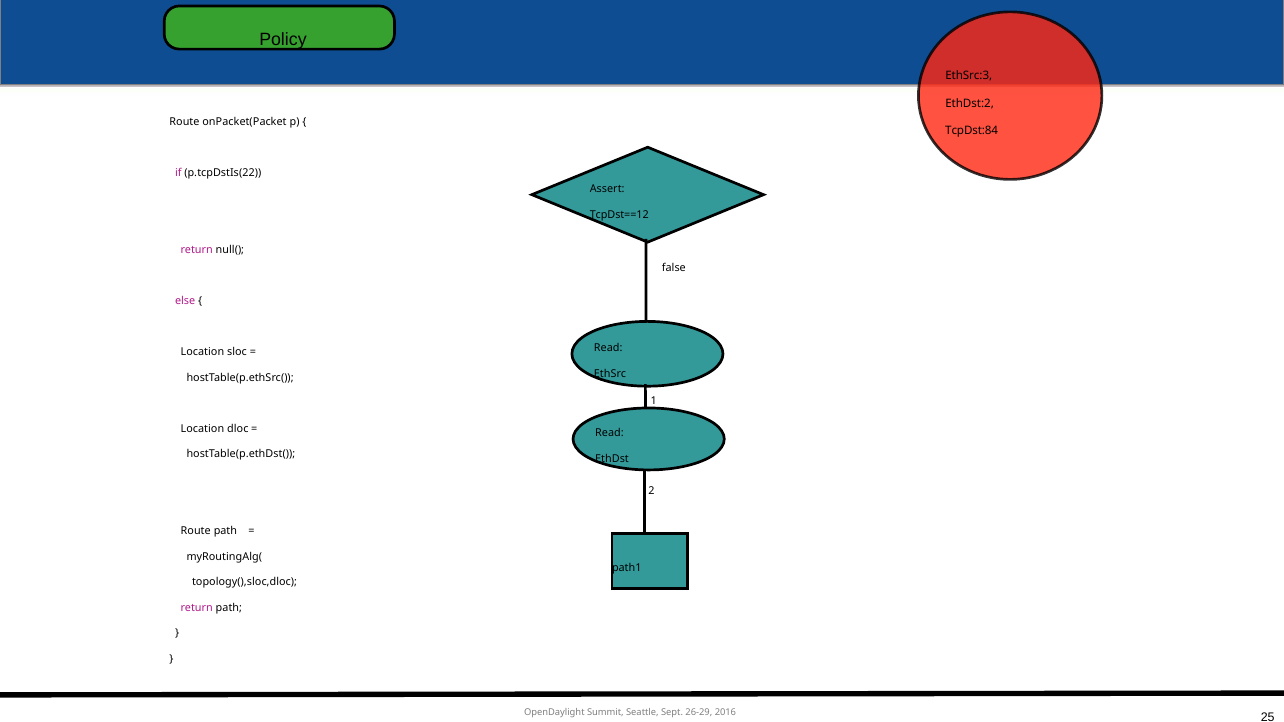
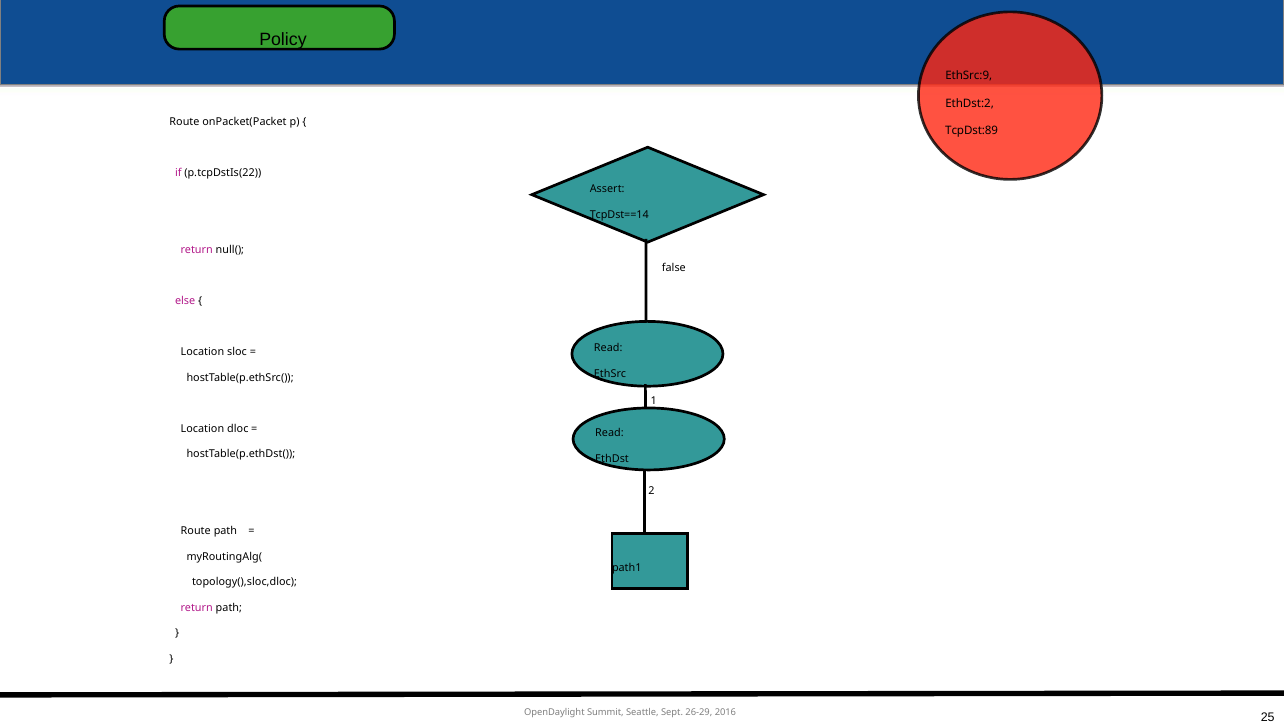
EthSrc:3: EthSrc:3 -> EthSrc:9 (969, 76)
TcpDst:84: TcpDst:84 -> TcpDst:89 (972, 131)
TcpDst==12: TcpDst==12 -> TcpDst==14 (619, 215)
